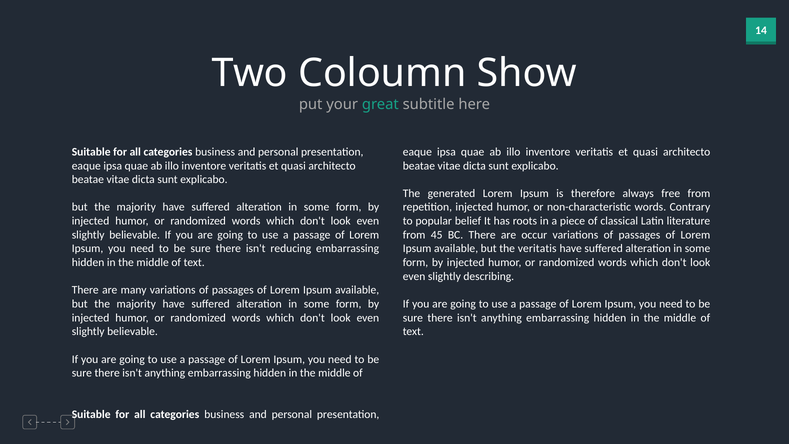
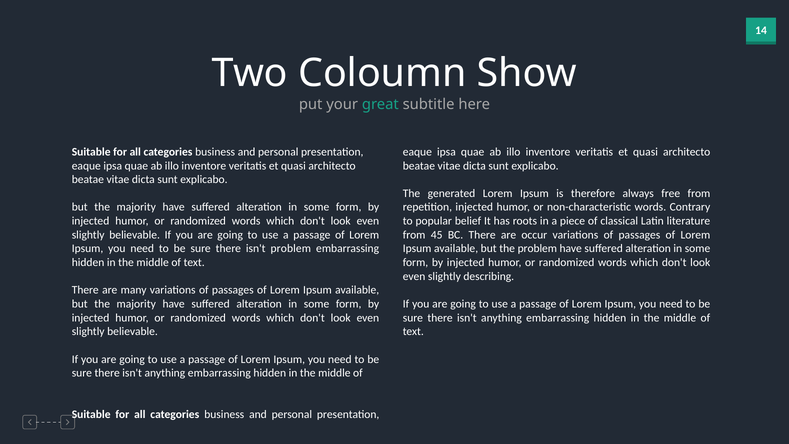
isn't reducing: reducing -> problem (291, 249)
the veritatis: veritatis -> problem (537, 249)
